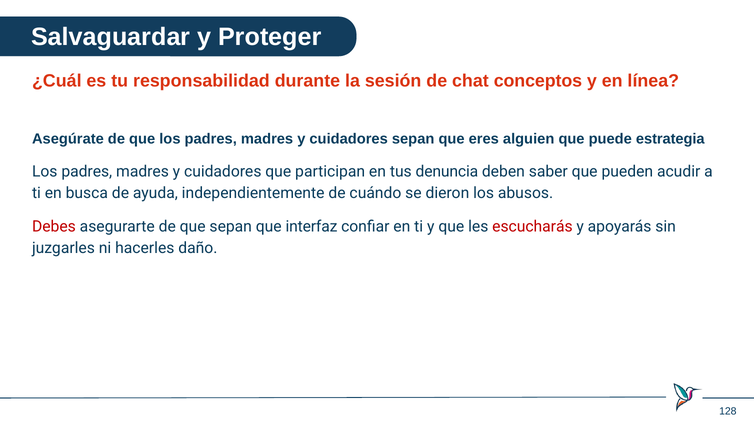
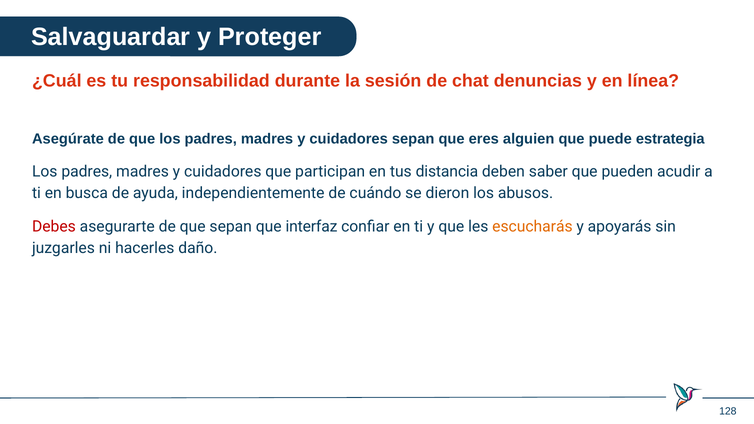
conceptos: conceptos -> denuncias (538, 81)
denuncia: denuncia -> distancia (447, 172)
escucharás colour: red -> orange (532, 227)
